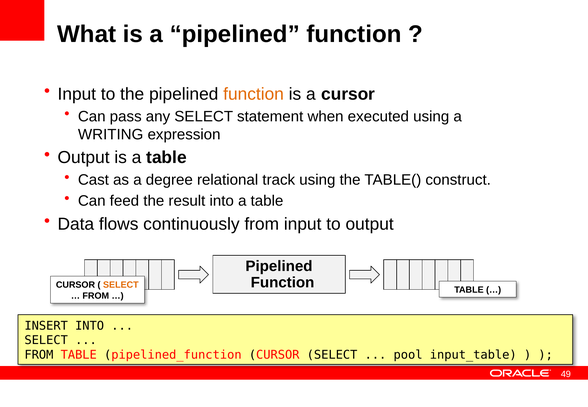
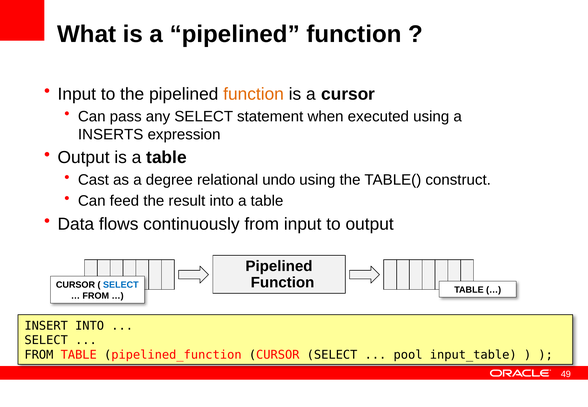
WRITING: WRITING -> INSERTS (111, 135)
track: track -> undo (279, 180)
SELECT colour: orange -> blue (121, 285)
